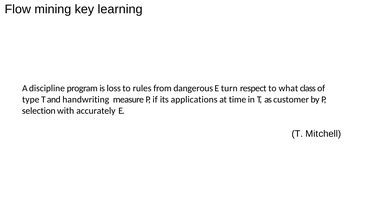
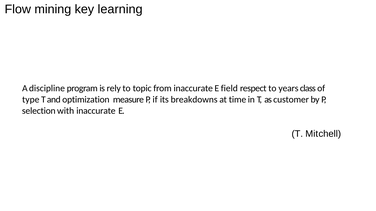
loss: loss -> rely (114, 89)
rules: rules -> topic (142, 89)
from dangerous: dangerous -> inaccurate (193, 89)
turn: turn -> field (229, 89)
what: what -> years (288, 89)
handwriting: handwriting -> optimization (86, 100)
applications: applications -> breakdowns (194, 100)
with accurately: accurately -> inaccurate (96, 111)
